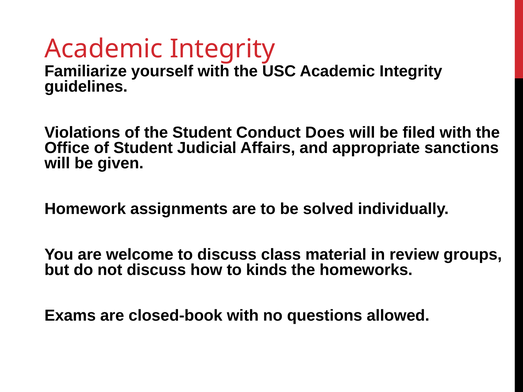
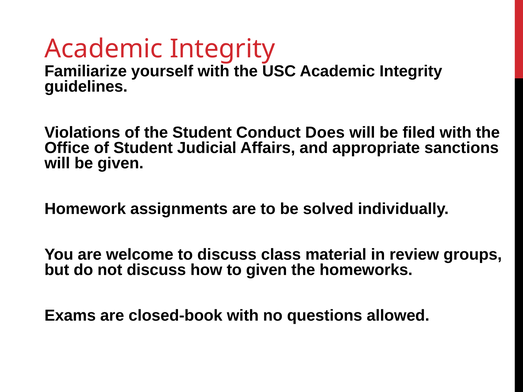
to kinds: kinds -> given (267, 270)
